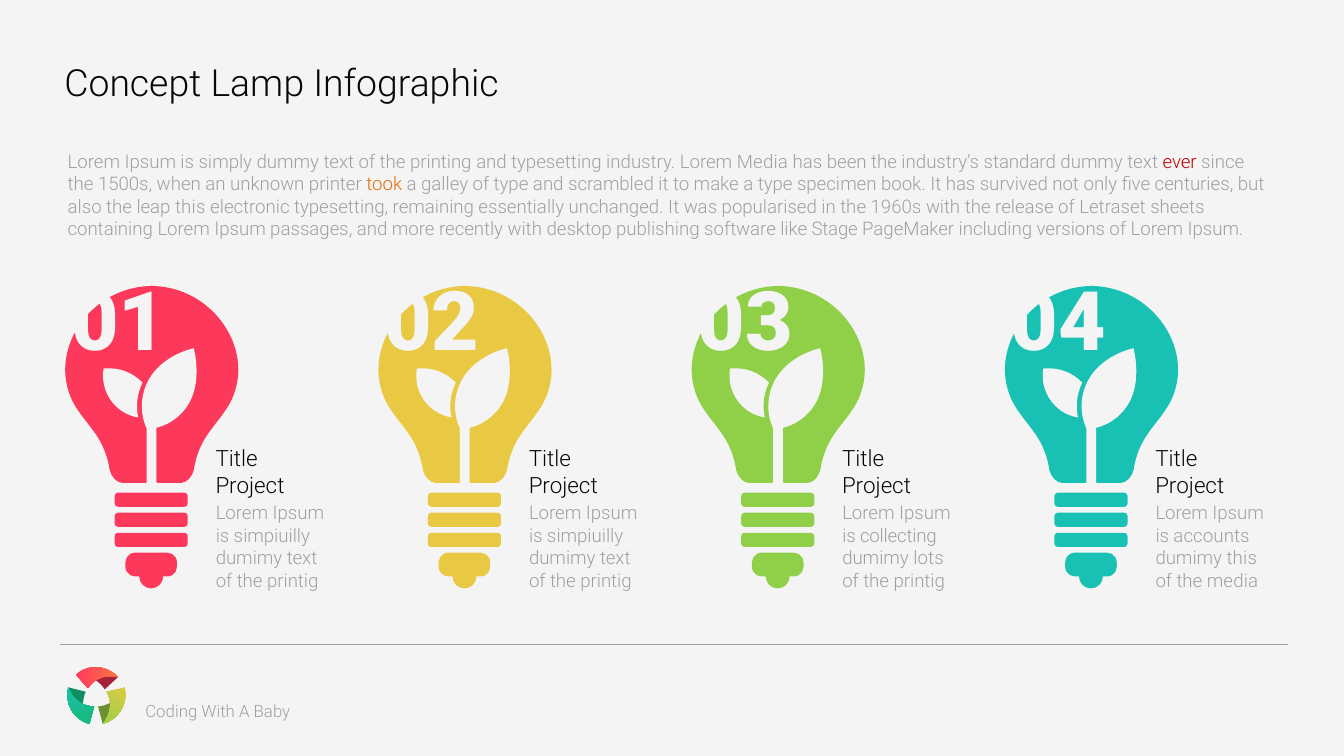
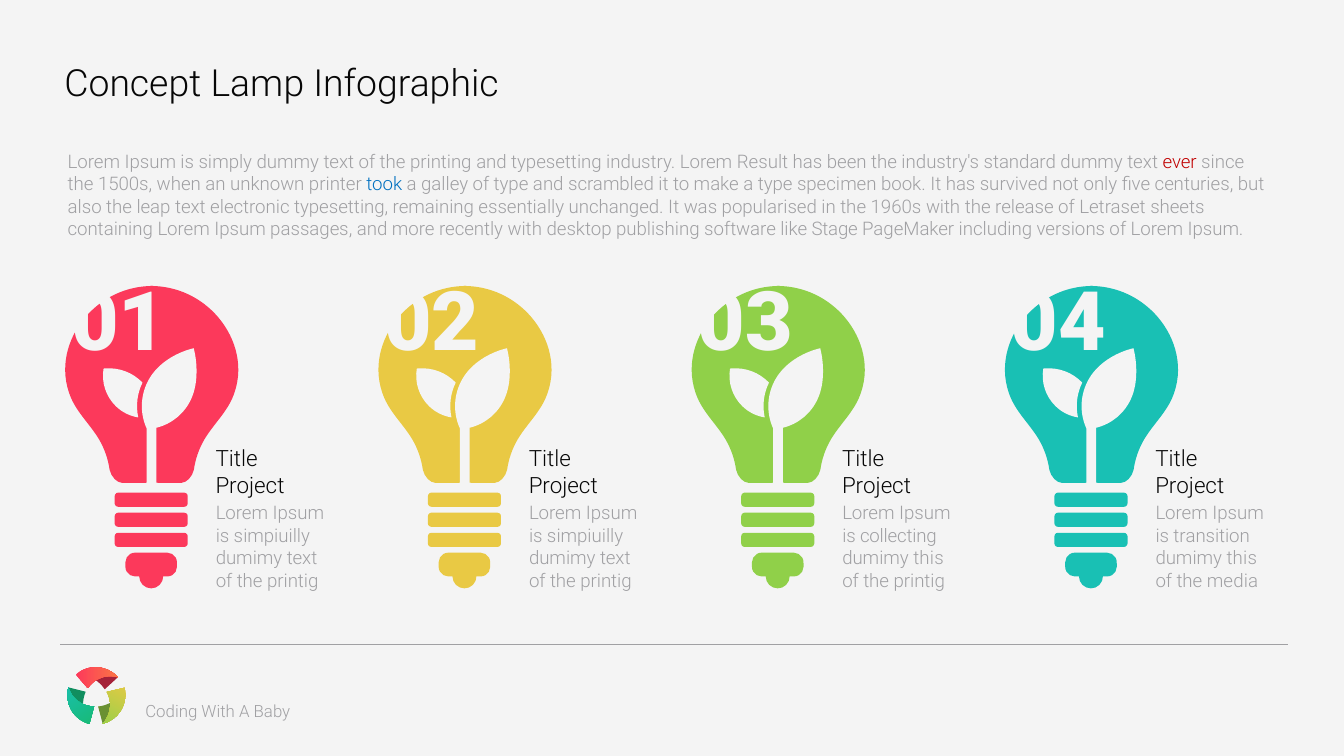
Lorem Media: Media -> Result (762, 162)
took colour: orange -> blue (384, 185)
leap this: this -> text (190, 207)
accounts: accounts -> transition (1212, 536)
lots: lots -> this (929, 558)
